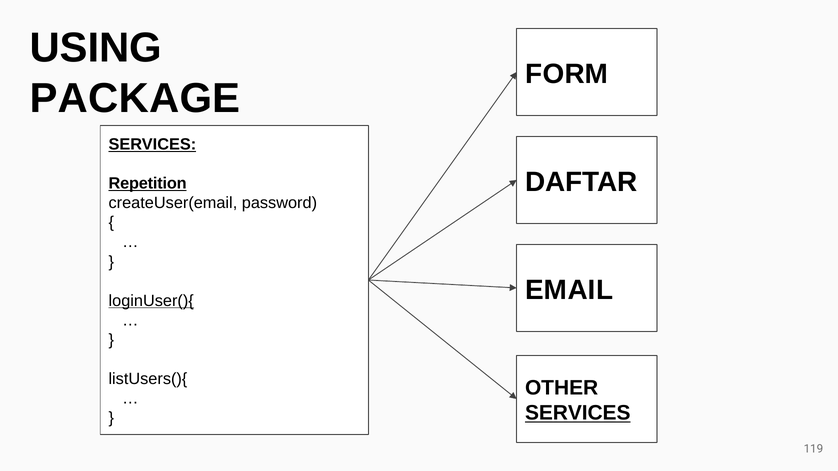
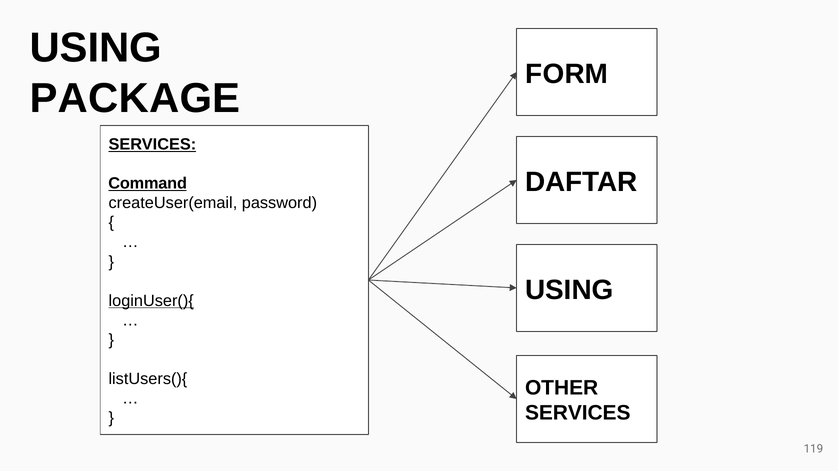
Repetition: Repetition -> Command (148, 184)
EMAIL: EMAIL -> USING (569, 290)
SERVICES underline: present -> none (578, 413)
